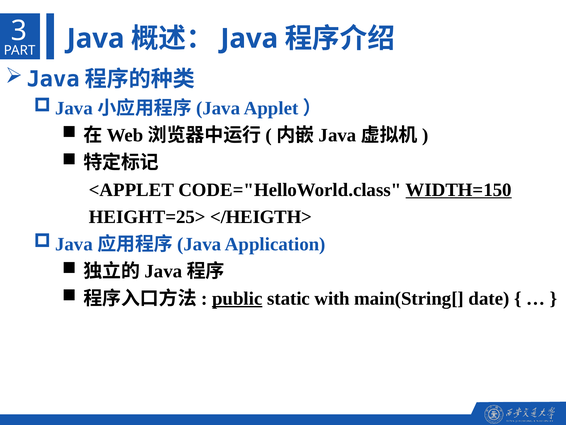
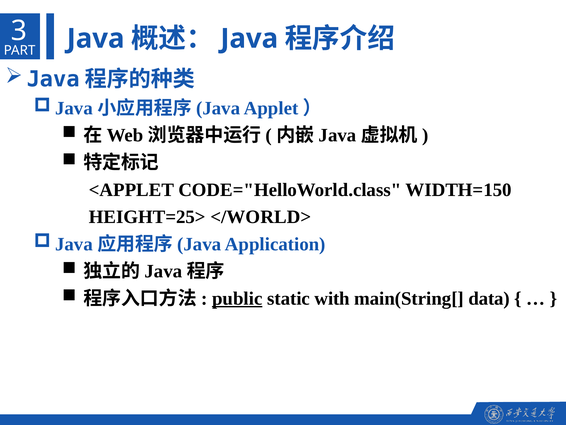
WIDTH=150 underline: present -> none (459, 190)
</HEIGTH>: </HEIGTH> -> </WORLD> (261, 217)
date: date -> data (489, 298)
